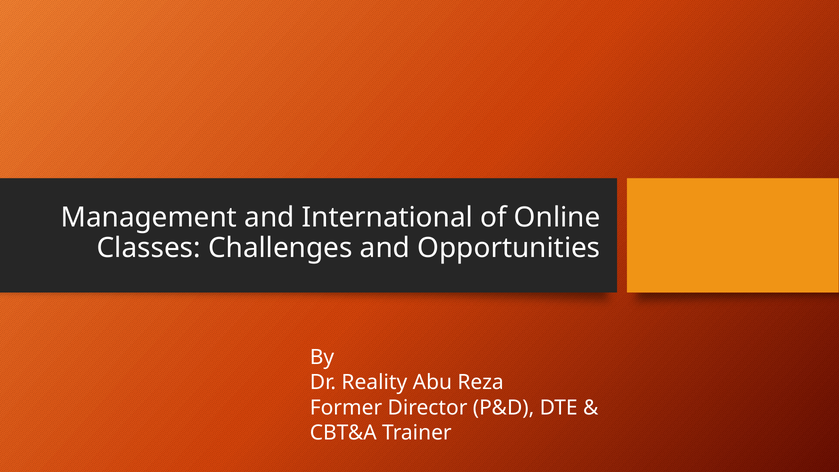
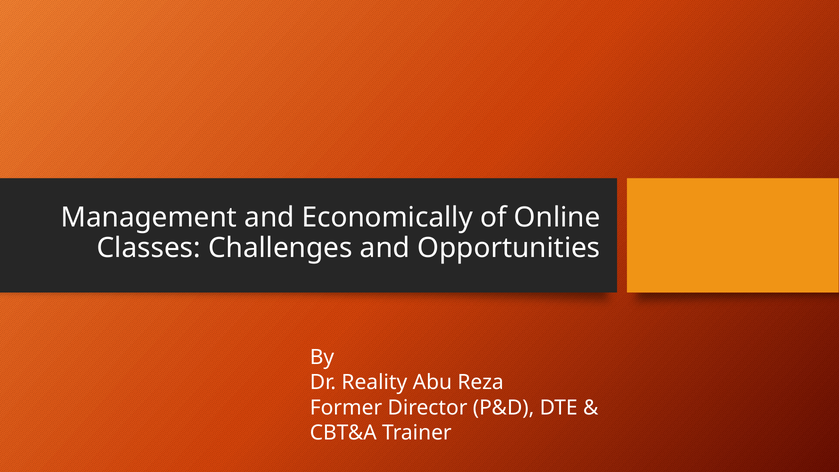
International: International -> Economically (387, 218)
